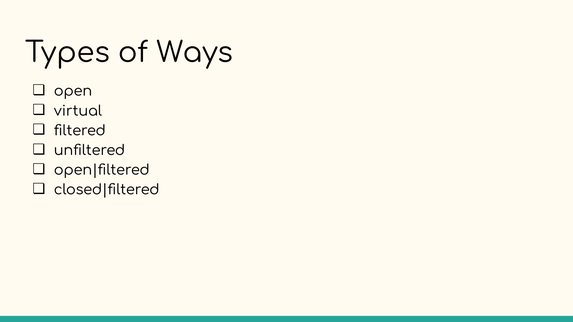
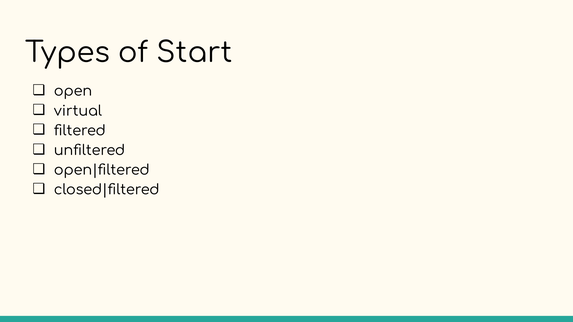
Ways: Ways -> Start (194, 53)
